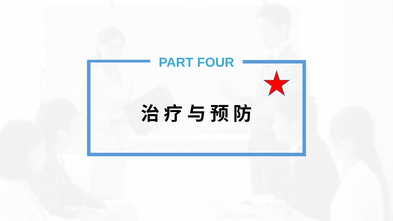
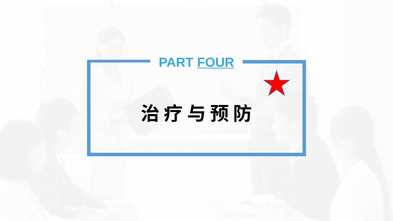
FOUR underline: none -> present (216, 63)
